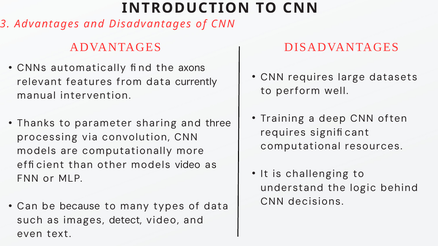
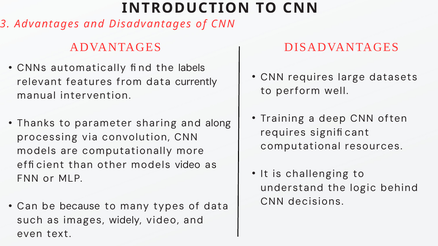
axons: axons -> labels (192, 68)
three: three -> along (218, 123)
detect: detect -> widely (125, 220)
